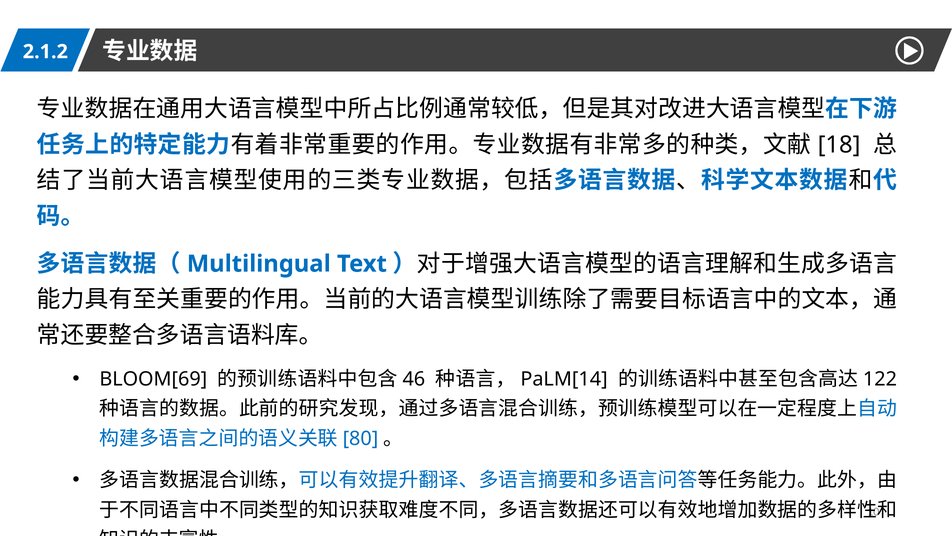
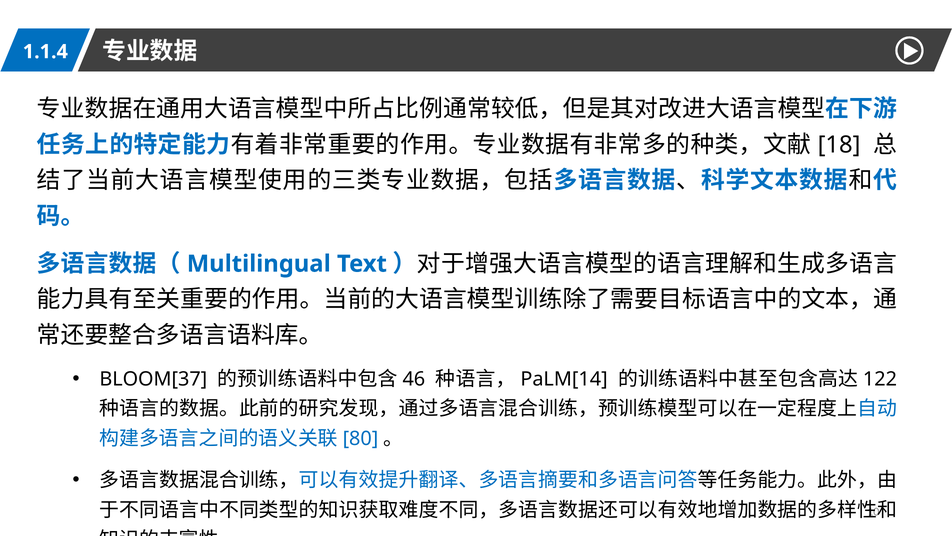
2.1.2: 2.1.2 -> 1.1.4 (45, 52)
BLOOM[69: BLOOM[69 -> BLOOM[37 (153, 379)
